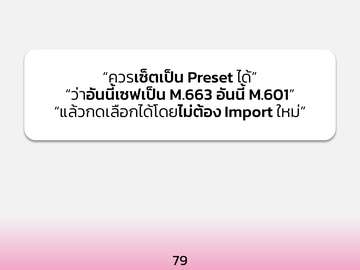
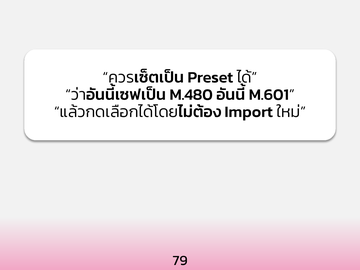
M.663: M.663 -> M.480 (191, 95)
